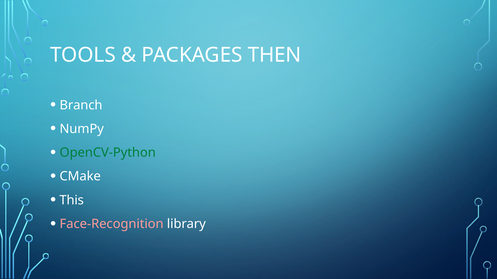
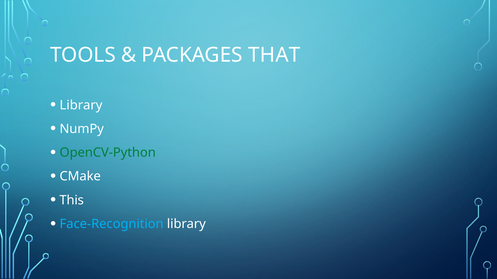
THEN: THEN -> THAT (274, 55)
Branch: Branch -> Library (81, 105)
Face-Recognition colour: pink -> light blue (112, 224)
